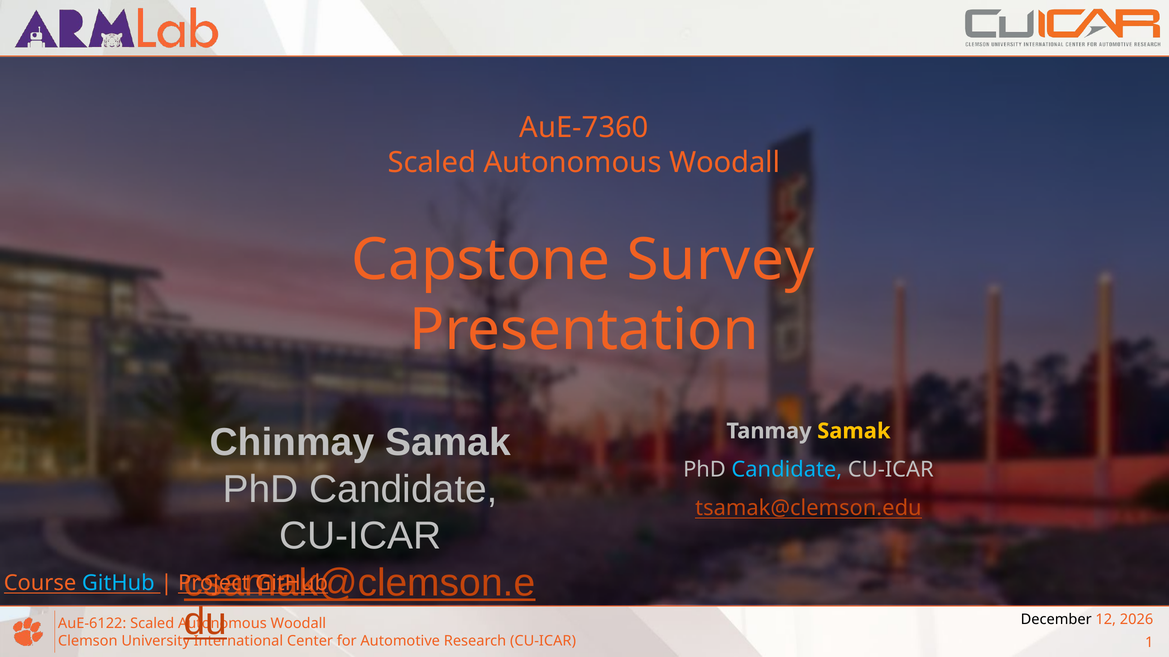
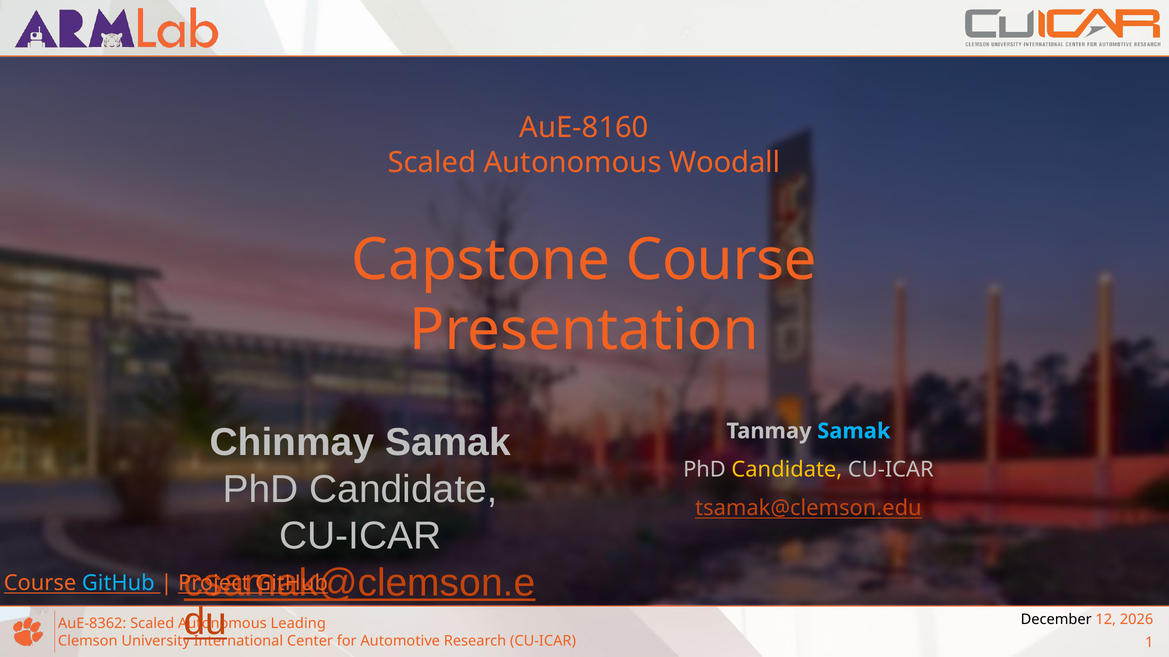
AuE-7360: AuE-7360 -> AuE-8160 (584, 128)
Capstone Survey: Survey -> Course (721, 260)
Samak colour: yellow -> light blue (854, 431)
Candidate colour: light blue -> yellow (787, 470)
AuE-6122: AuE-6122 -> AuE-8362 (92, 624)
Woodall: Woodall -> Leading (298, 624)
